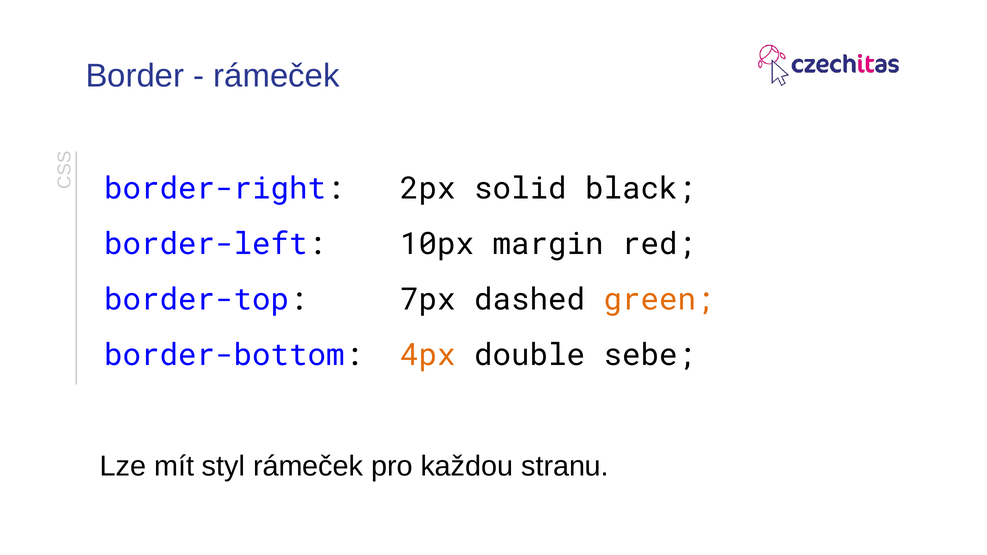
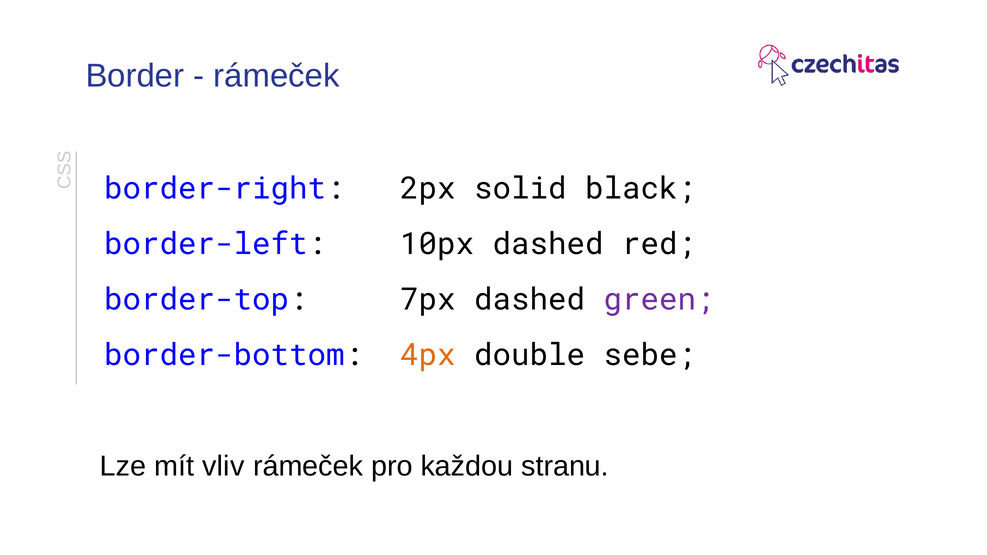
10px margin: margin -> dashed (548, 244)
green colour: orange -> purple (659, 300)
styl: styl -> vliv (223, 466)
